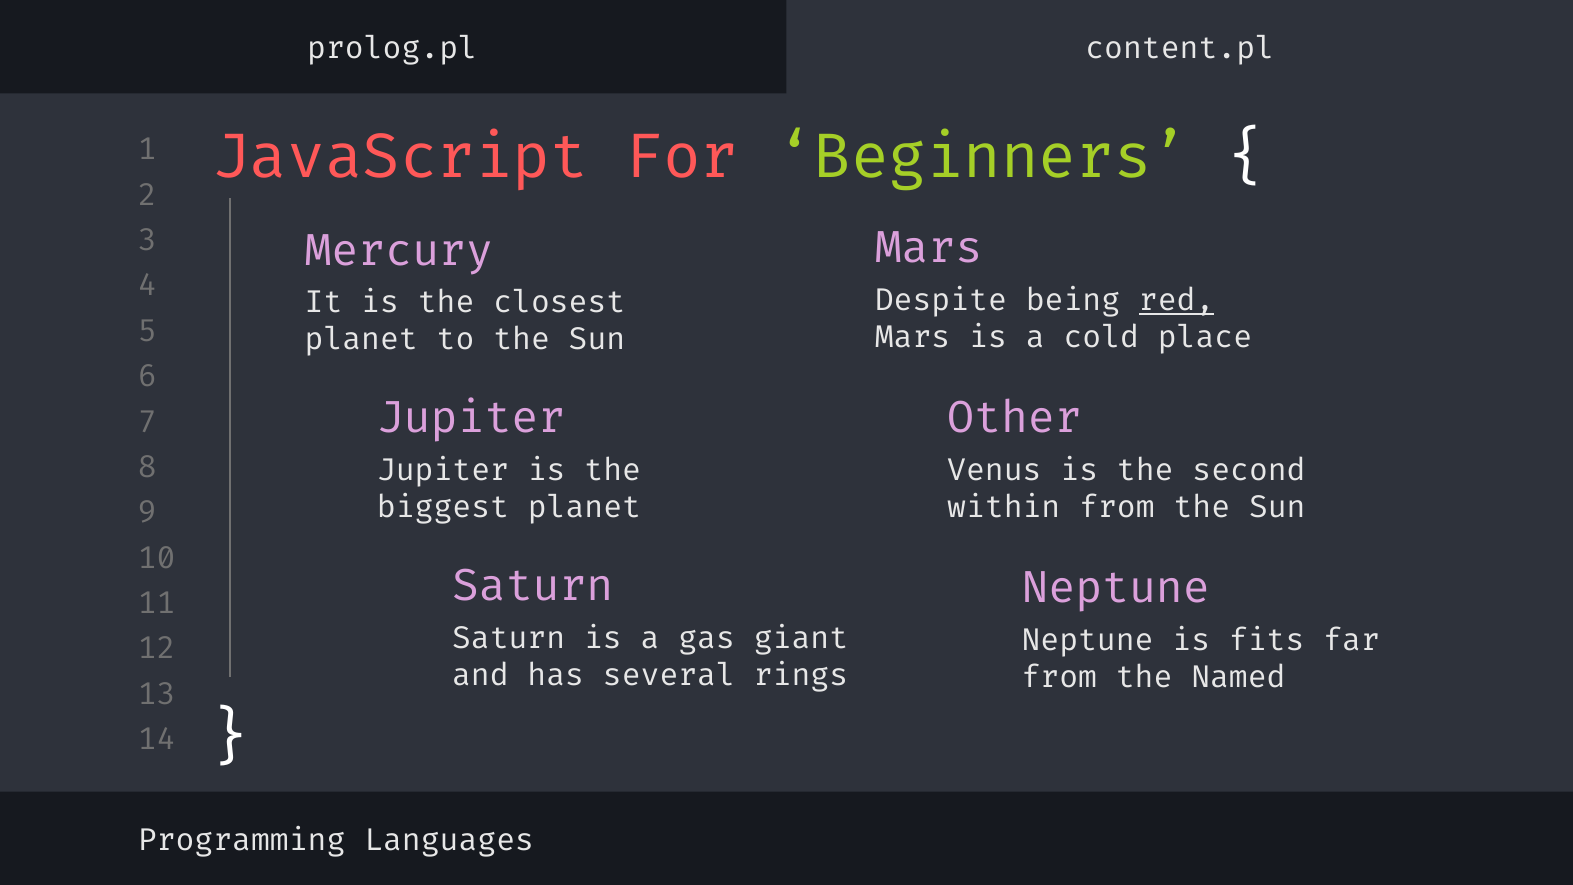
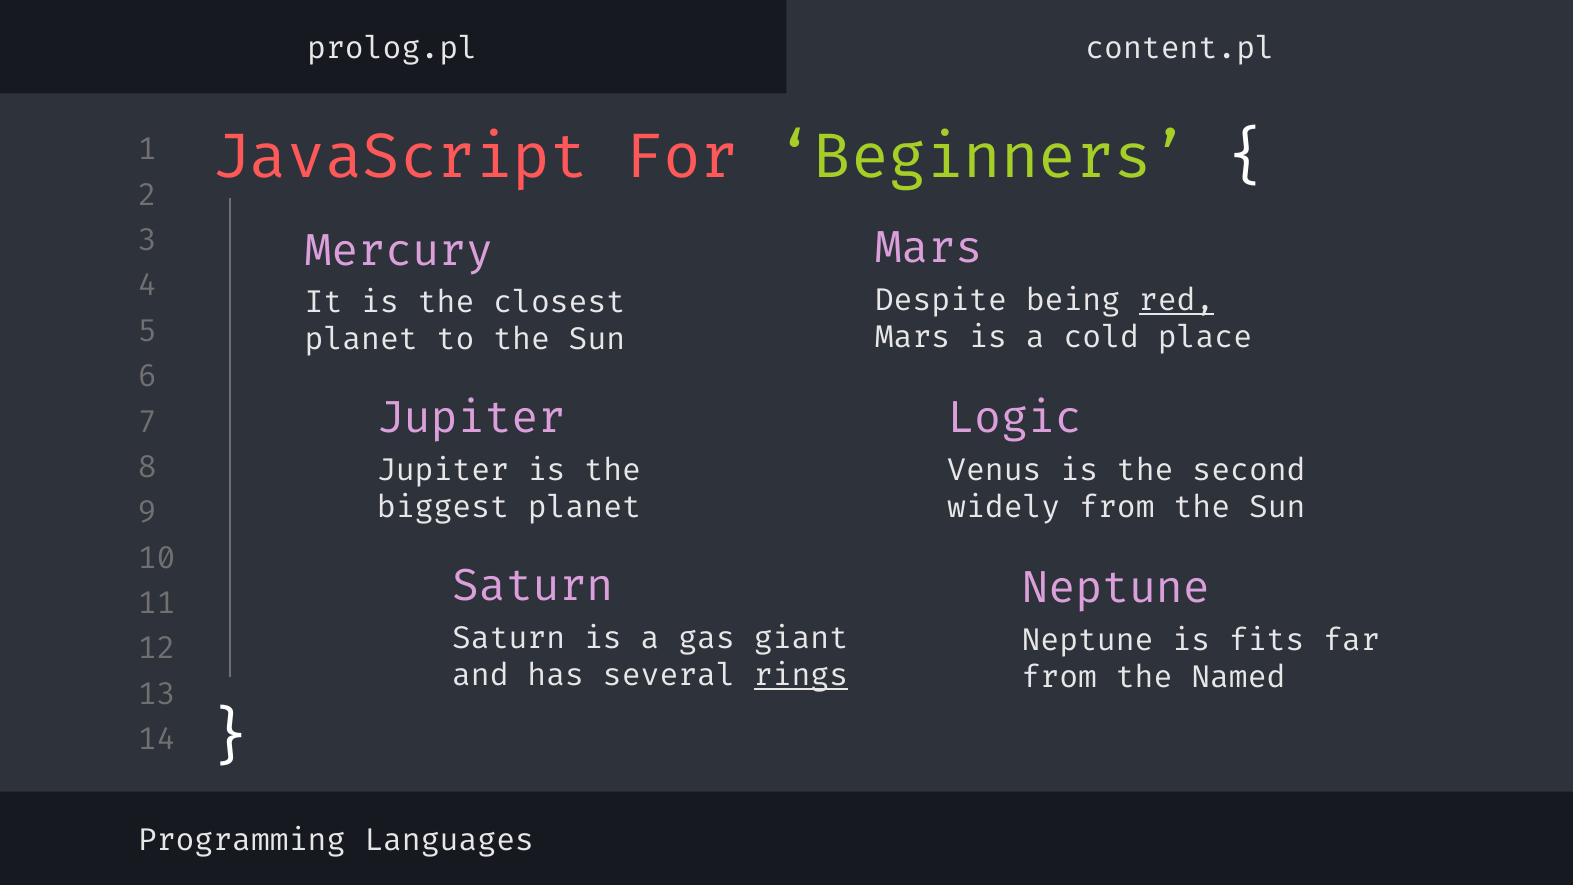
Other: Other -> Logic (1014, 418)
within: within -> widely (1004, 507)
rings underline: none -> present (801, 675)
